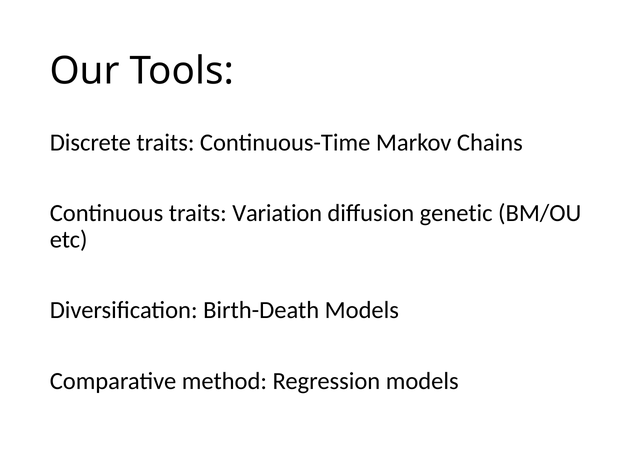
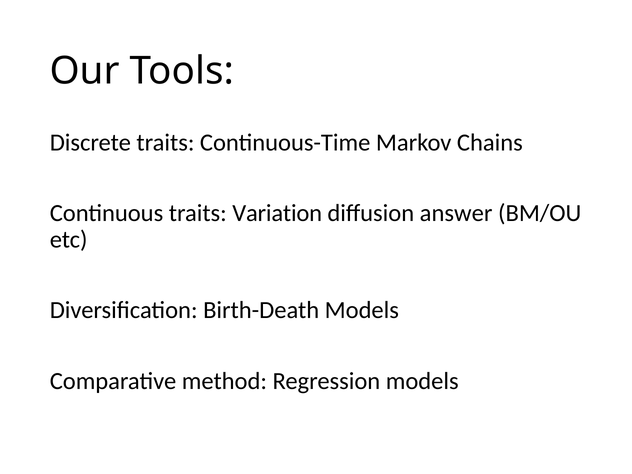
genetic: genetic -> answer (456, 213)
